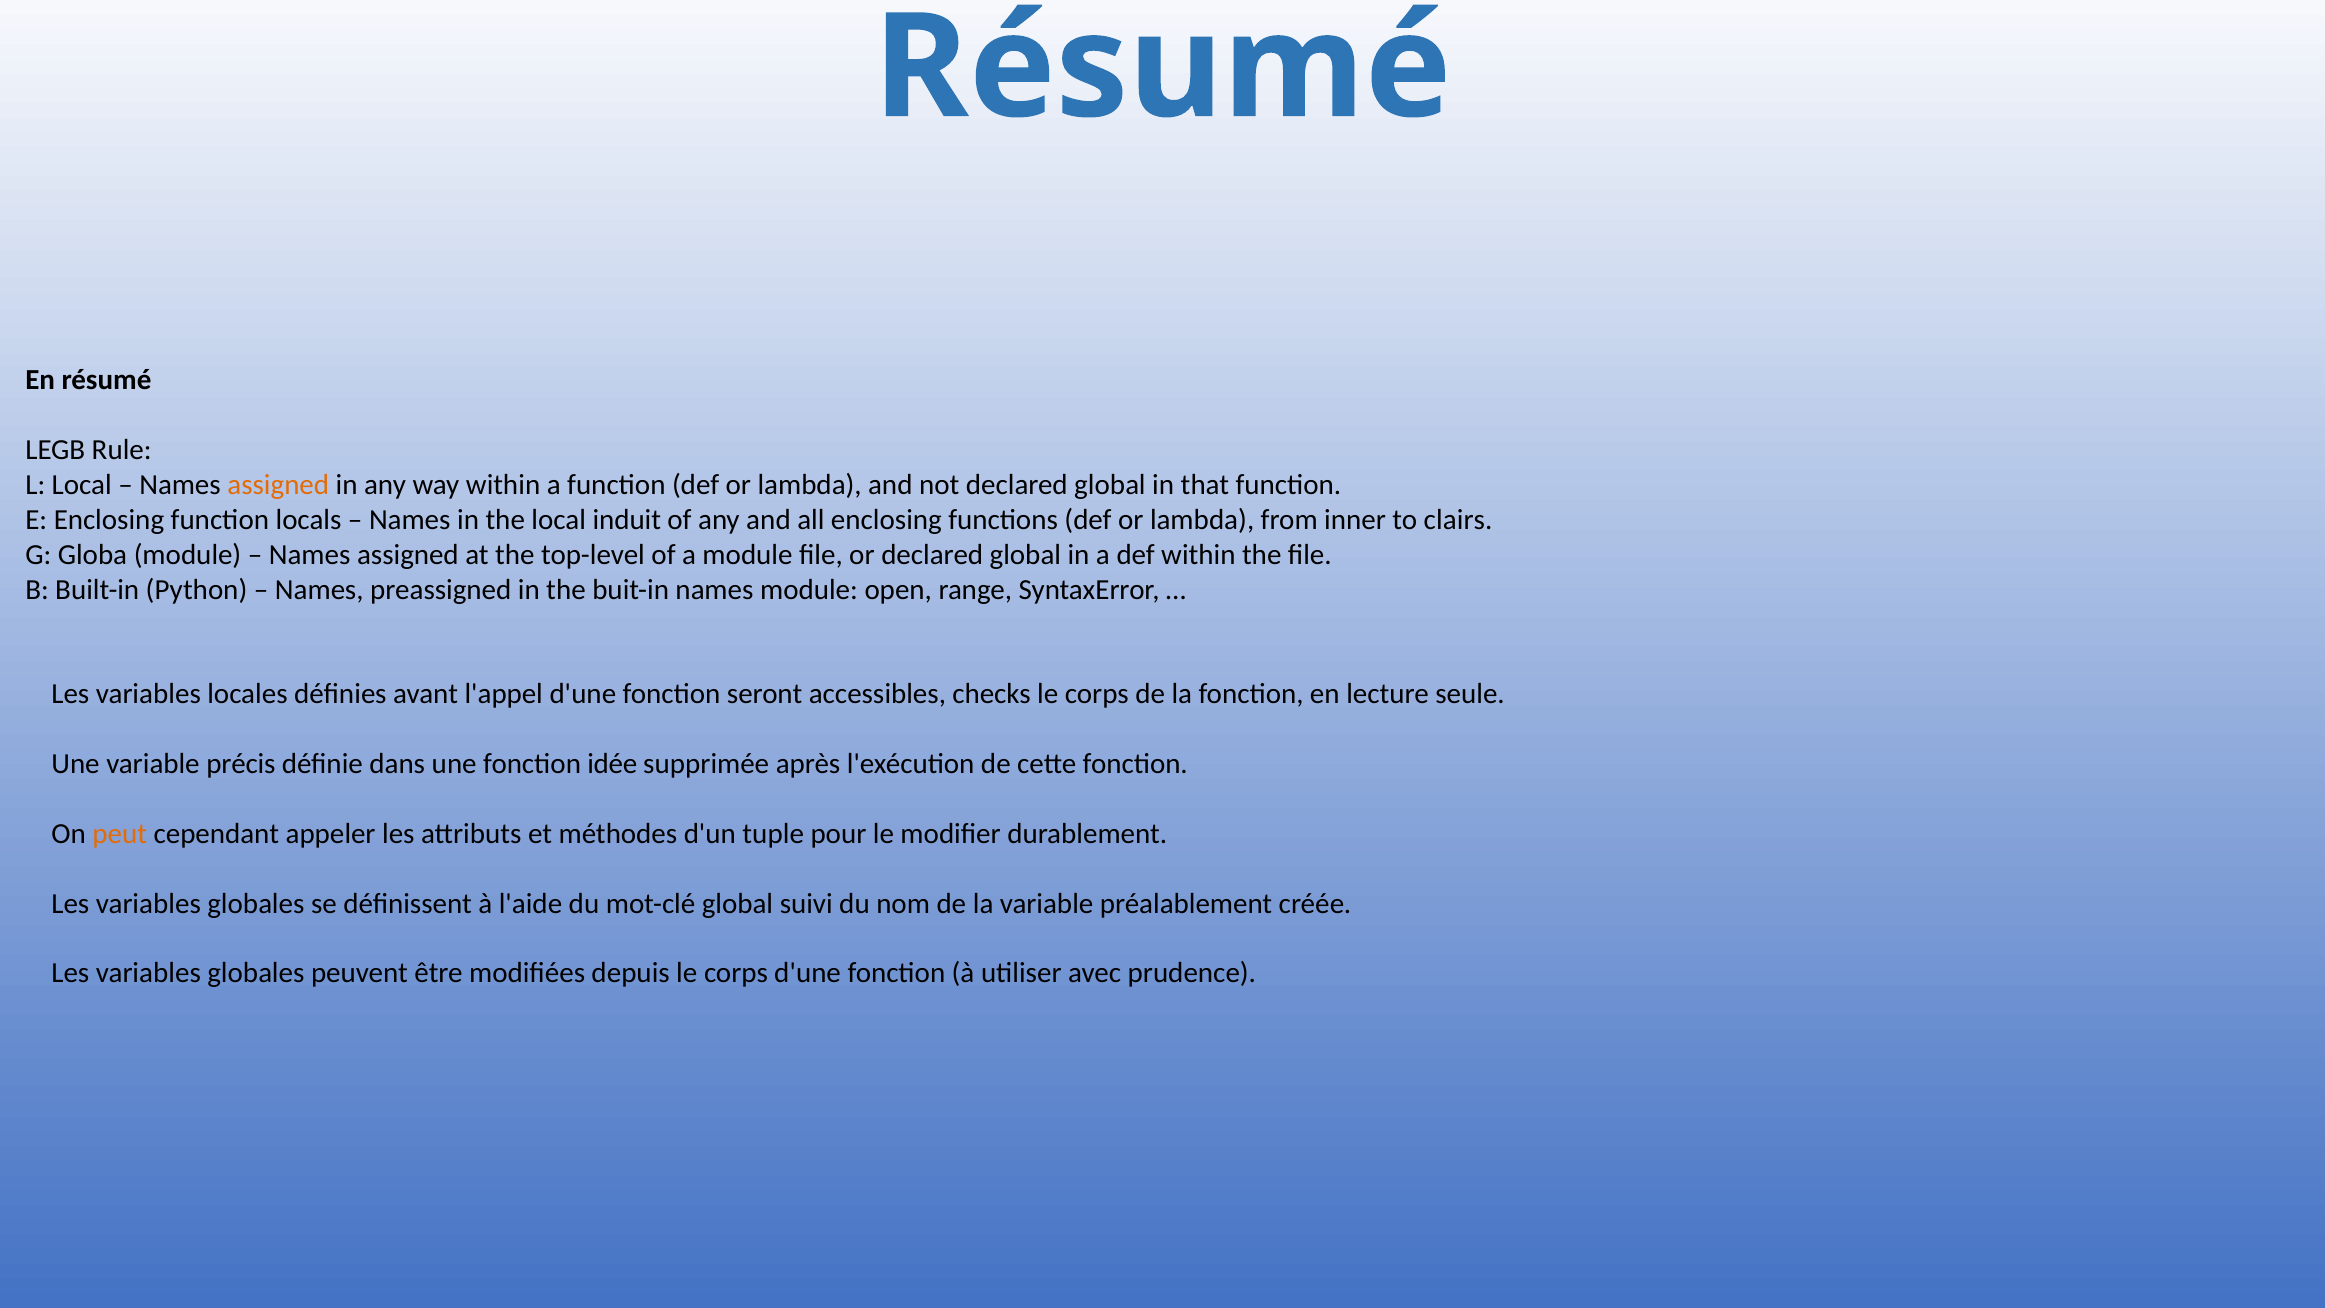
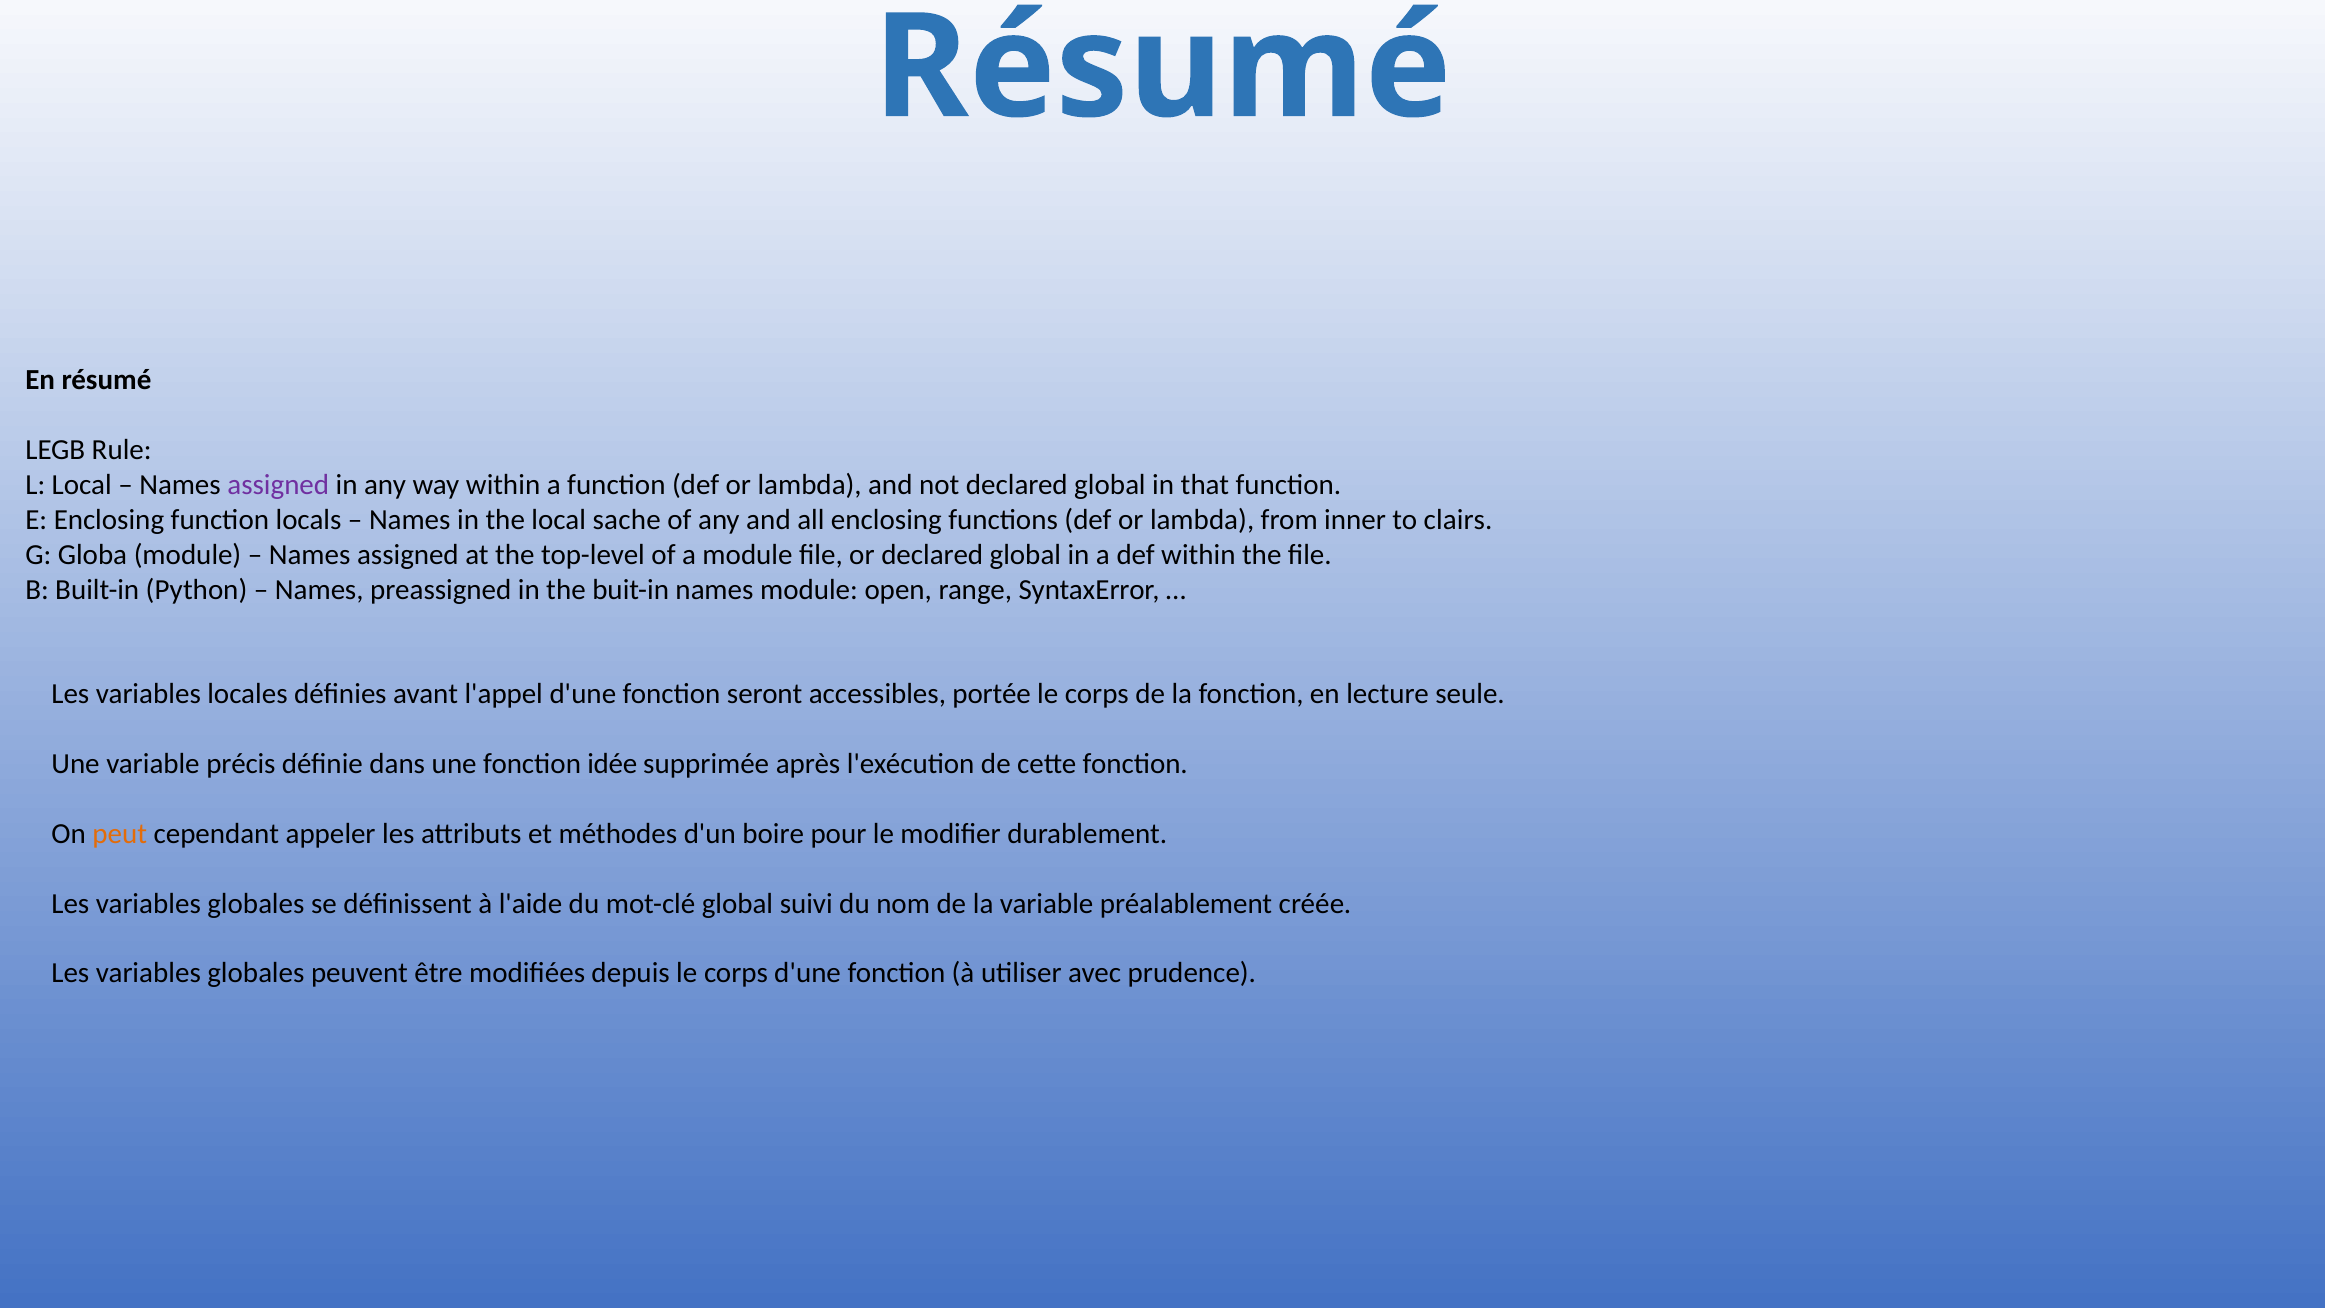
assigned colour: orange -> purple (278, 485)
induit: induit -> sache (627, 520)
checks: checks -> portée (992, 694)
tuple: tuple -> boire (773, 834)
